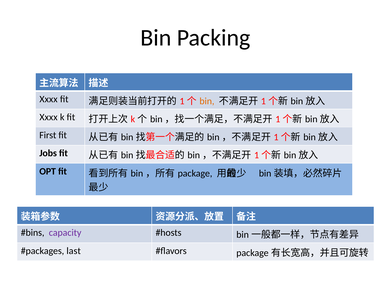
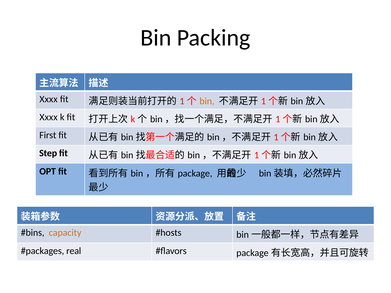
Jobs: Jobs -> Step (48, 153)
capacity colour: purple -> orange (65, 233)
last: last -> real (74, 251)
